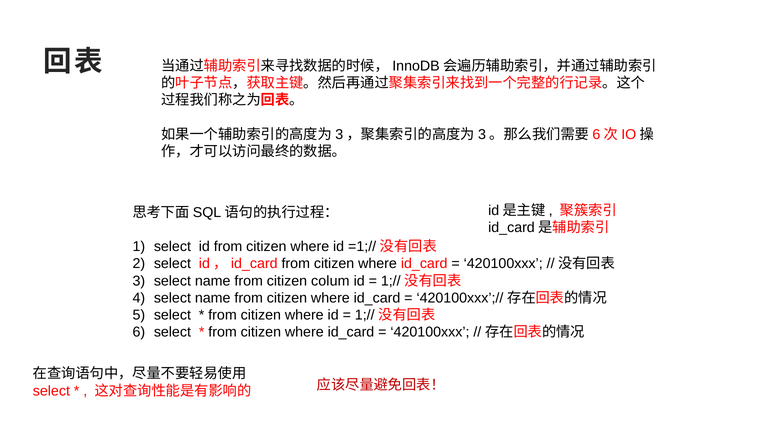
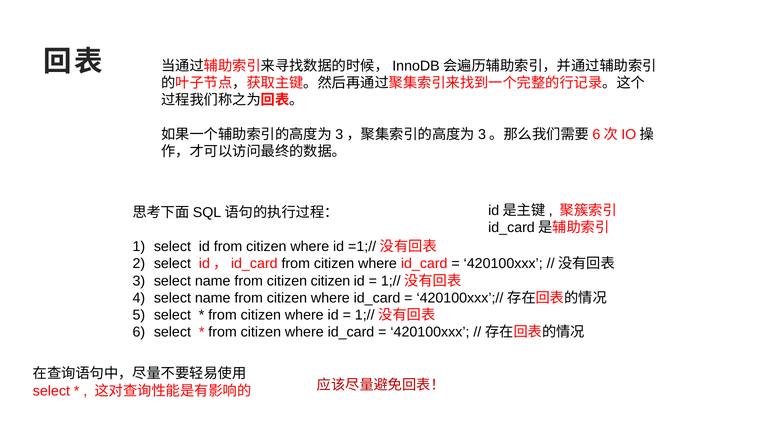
citizen colum: colum -> citizen (330, 281)
